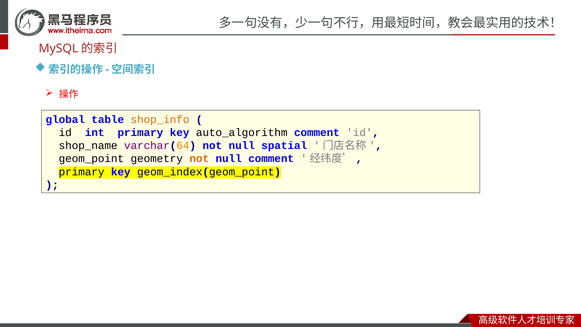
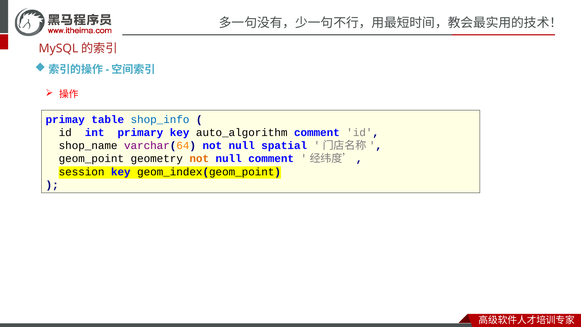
global: global -> primay (65, 119)
shop_info colour: orange -> blue (160, 119)
primary: primary -> session (82, 172)
